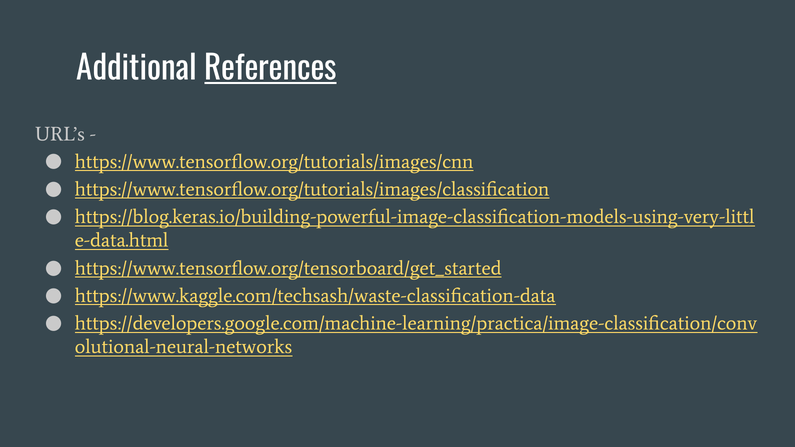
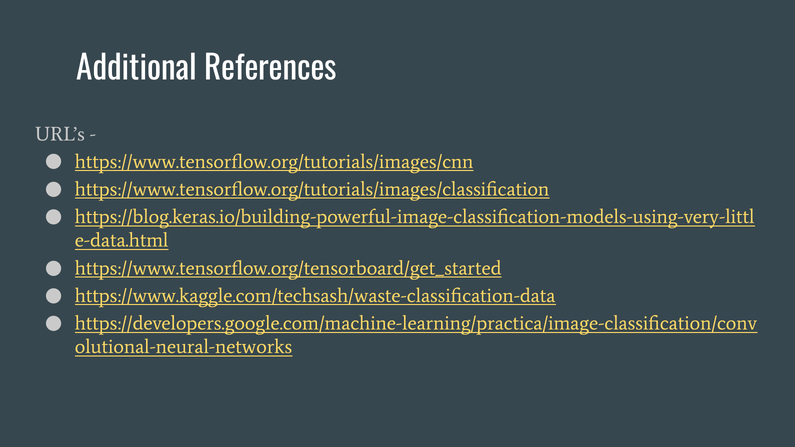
References underline: present -> none (271, 69)
